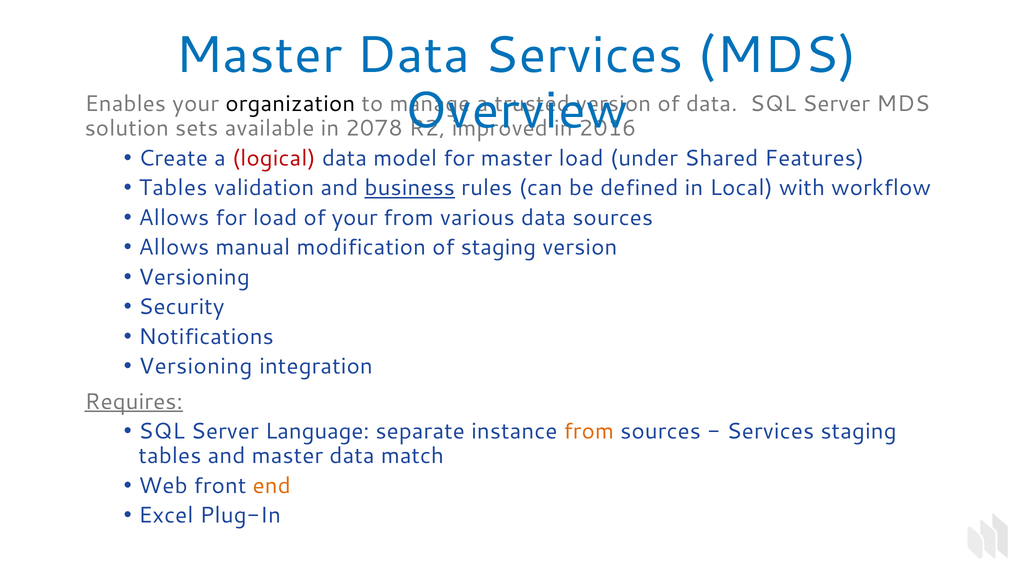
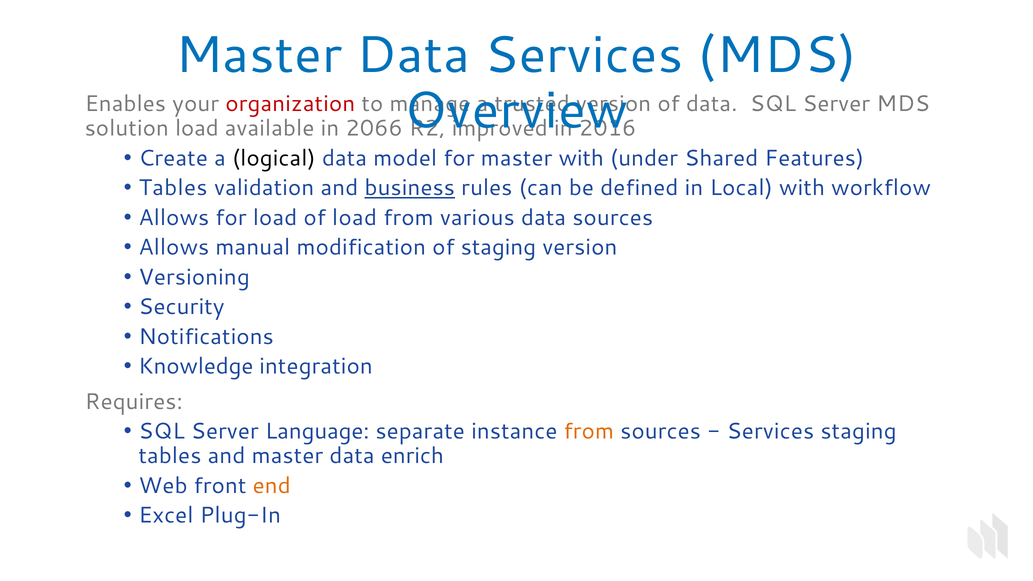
organization colour: black -> red (290, 104)
solution sets: sets -> load (197, 128)
2078: 2078 -> 2066 (374, 128)
logical colour: red -> black (274, 158)
master load: load -> with (581, 158)
of your: your -> load (355, 218)
Versioning: Versioning -> Knowledge (196, 367)
Requires underline: present -> none (134, 402)
match: match -> enrich (412, 456)
